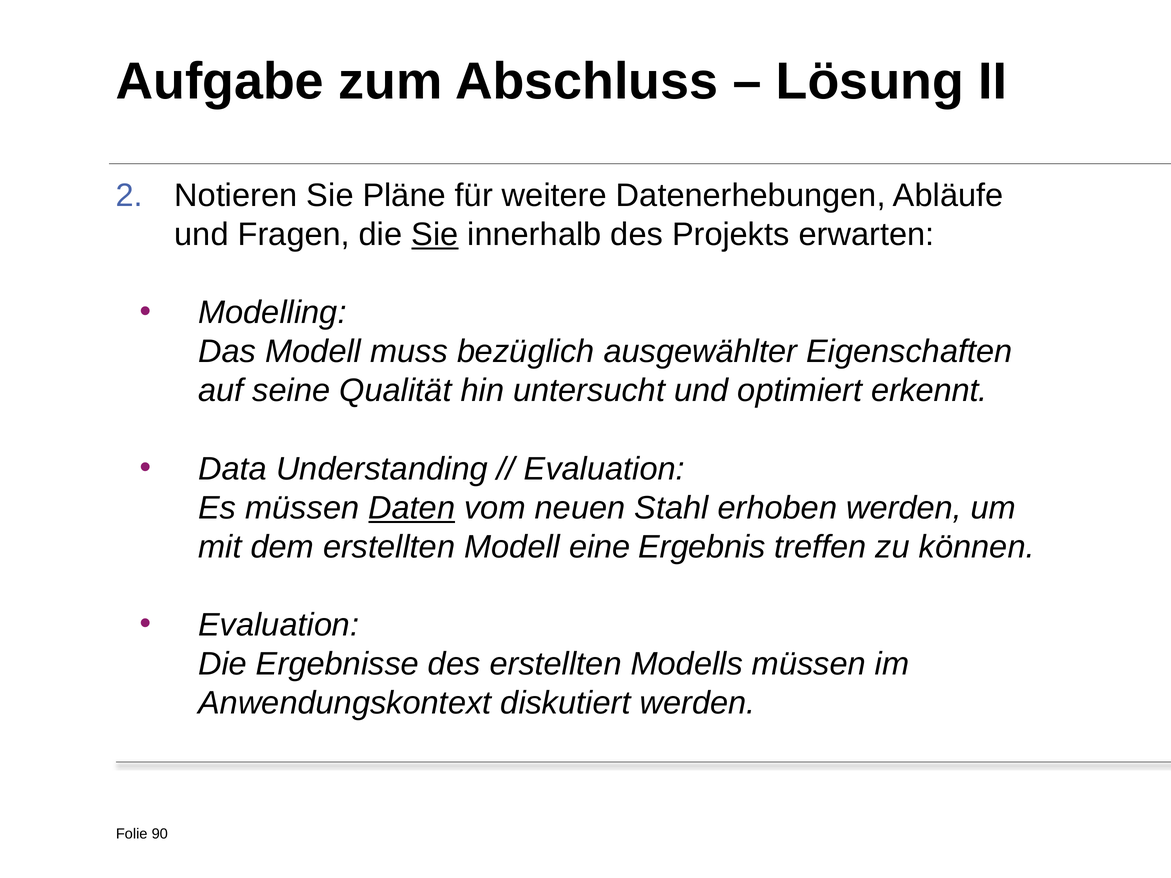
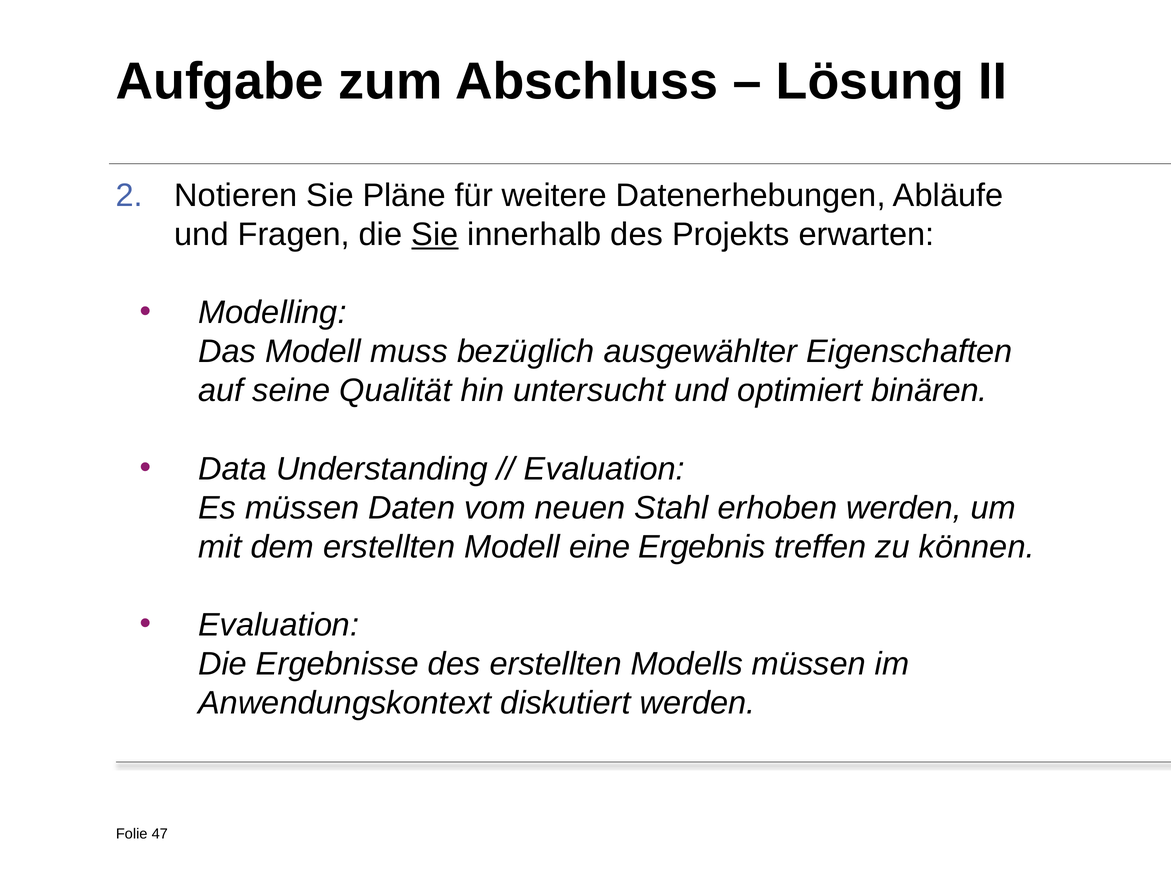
erkennt: erkennt -> binären (929, 391)
Daten underline: present -> none (412, 508)
90: 90 -> 47 (160, 834)
